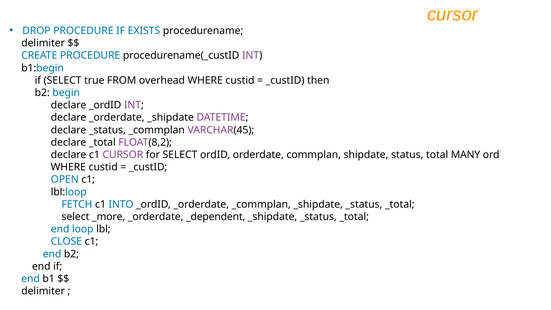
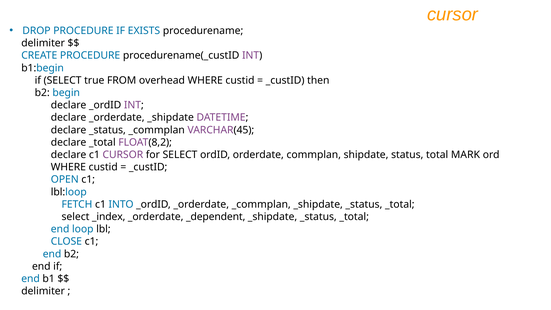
MANY: MANY -> MARK (465, 155)
_more: _more -> _index (109, 217)
